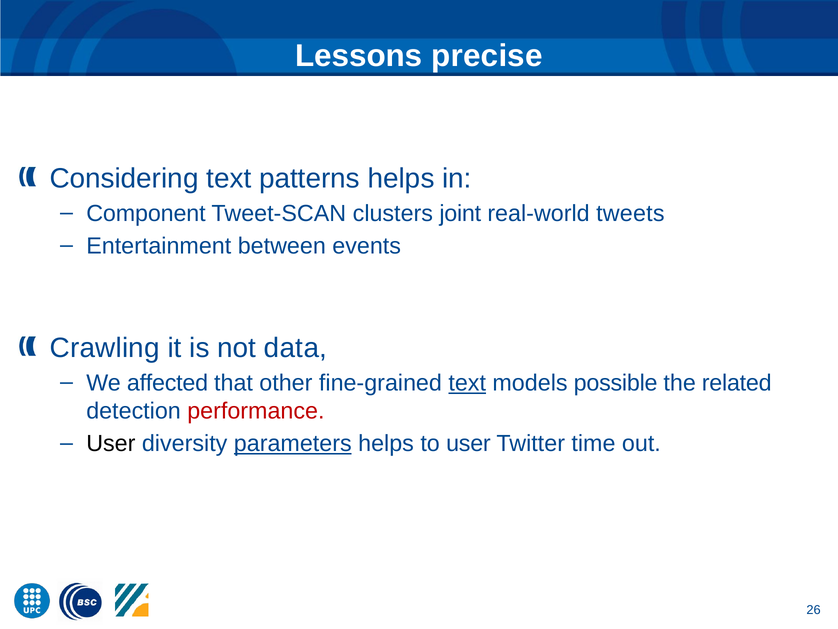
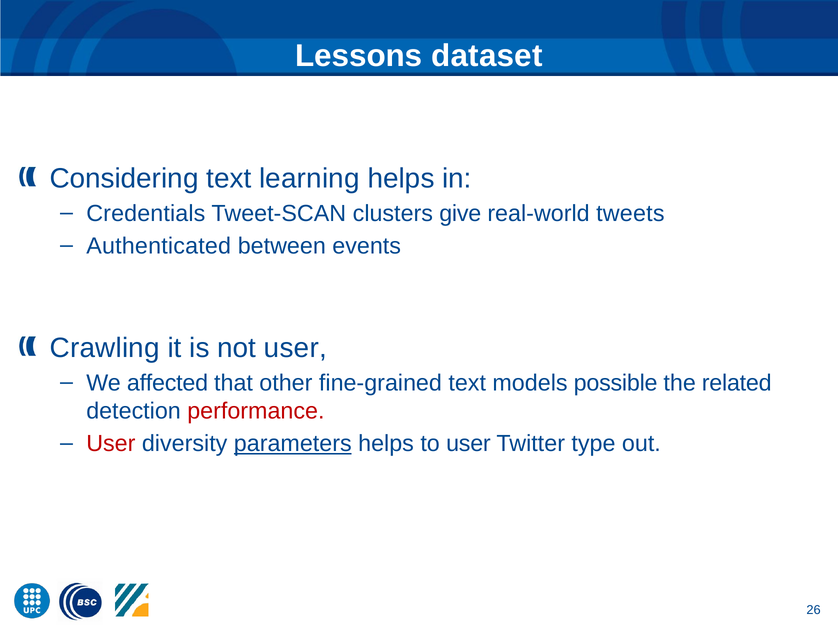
precise: precise -> dataset (487, 56)
patterns: patterns -> learning (309, 178)
Component: Component -> Credentials (146, 213)
joint: joint -> give (460, 213)
Entertainment: Entertainment -> Authenticated (159, 246)
not data: data -> user (295, 348)
text underline: present -> none (467, 383)
User colour: black -> red (111, 443)
time: time -> type (593, 443)
